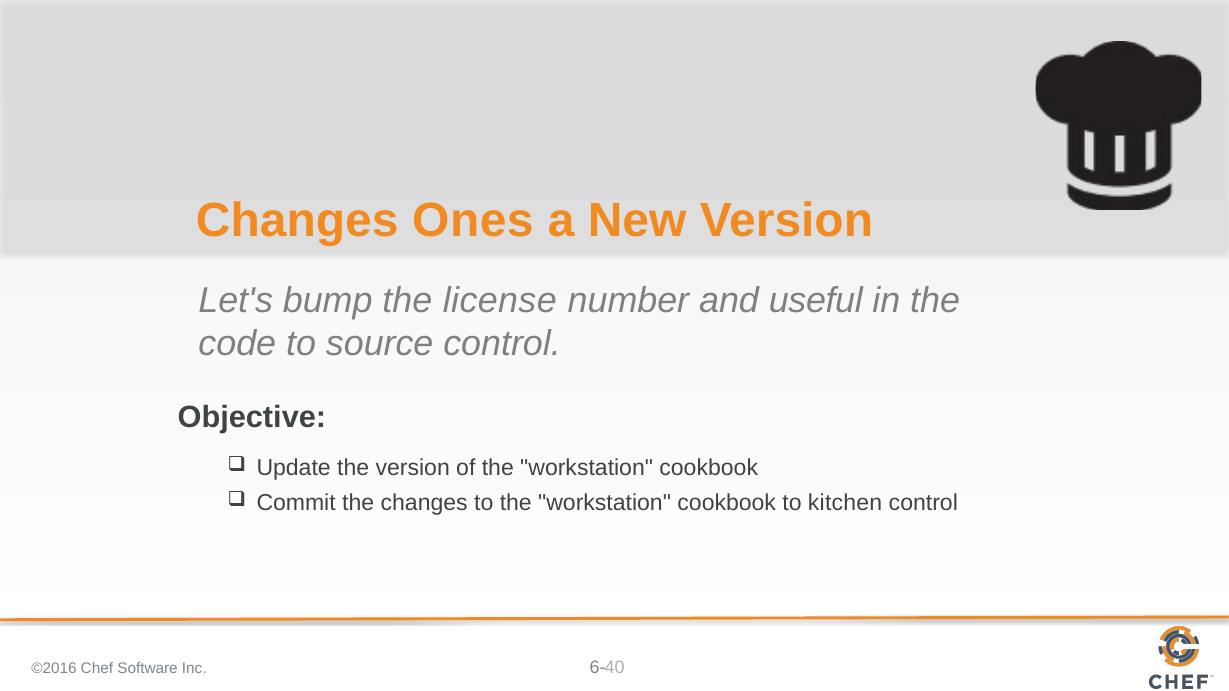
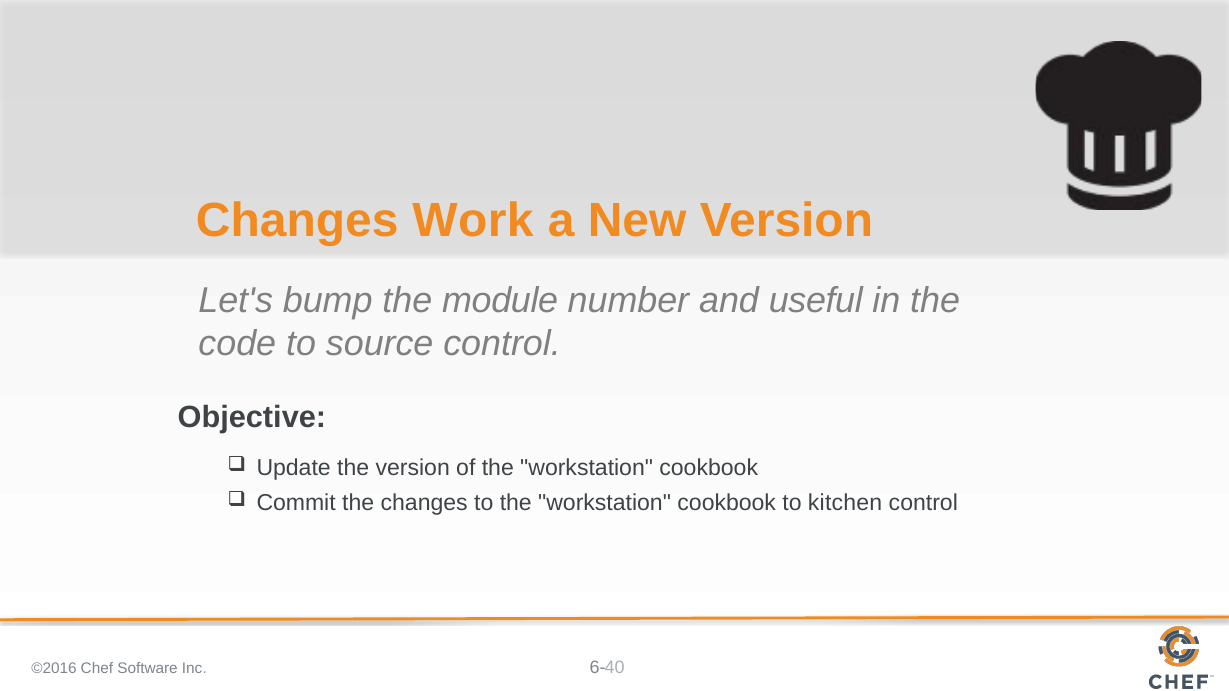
Ones: Ones -> Work (473, 221)
license: license -> module (500, 301)
